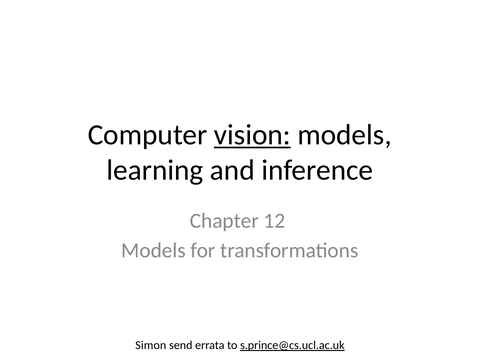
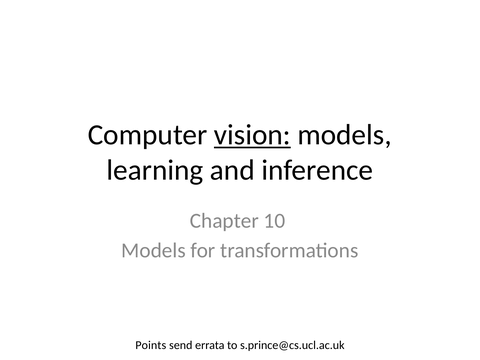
12: 12 -> 10 (274, 221)
Simon: Simon -> Points (151, 345)
s.prince@cs.ucl.ac.uk underline: present -> none (292, 345)
